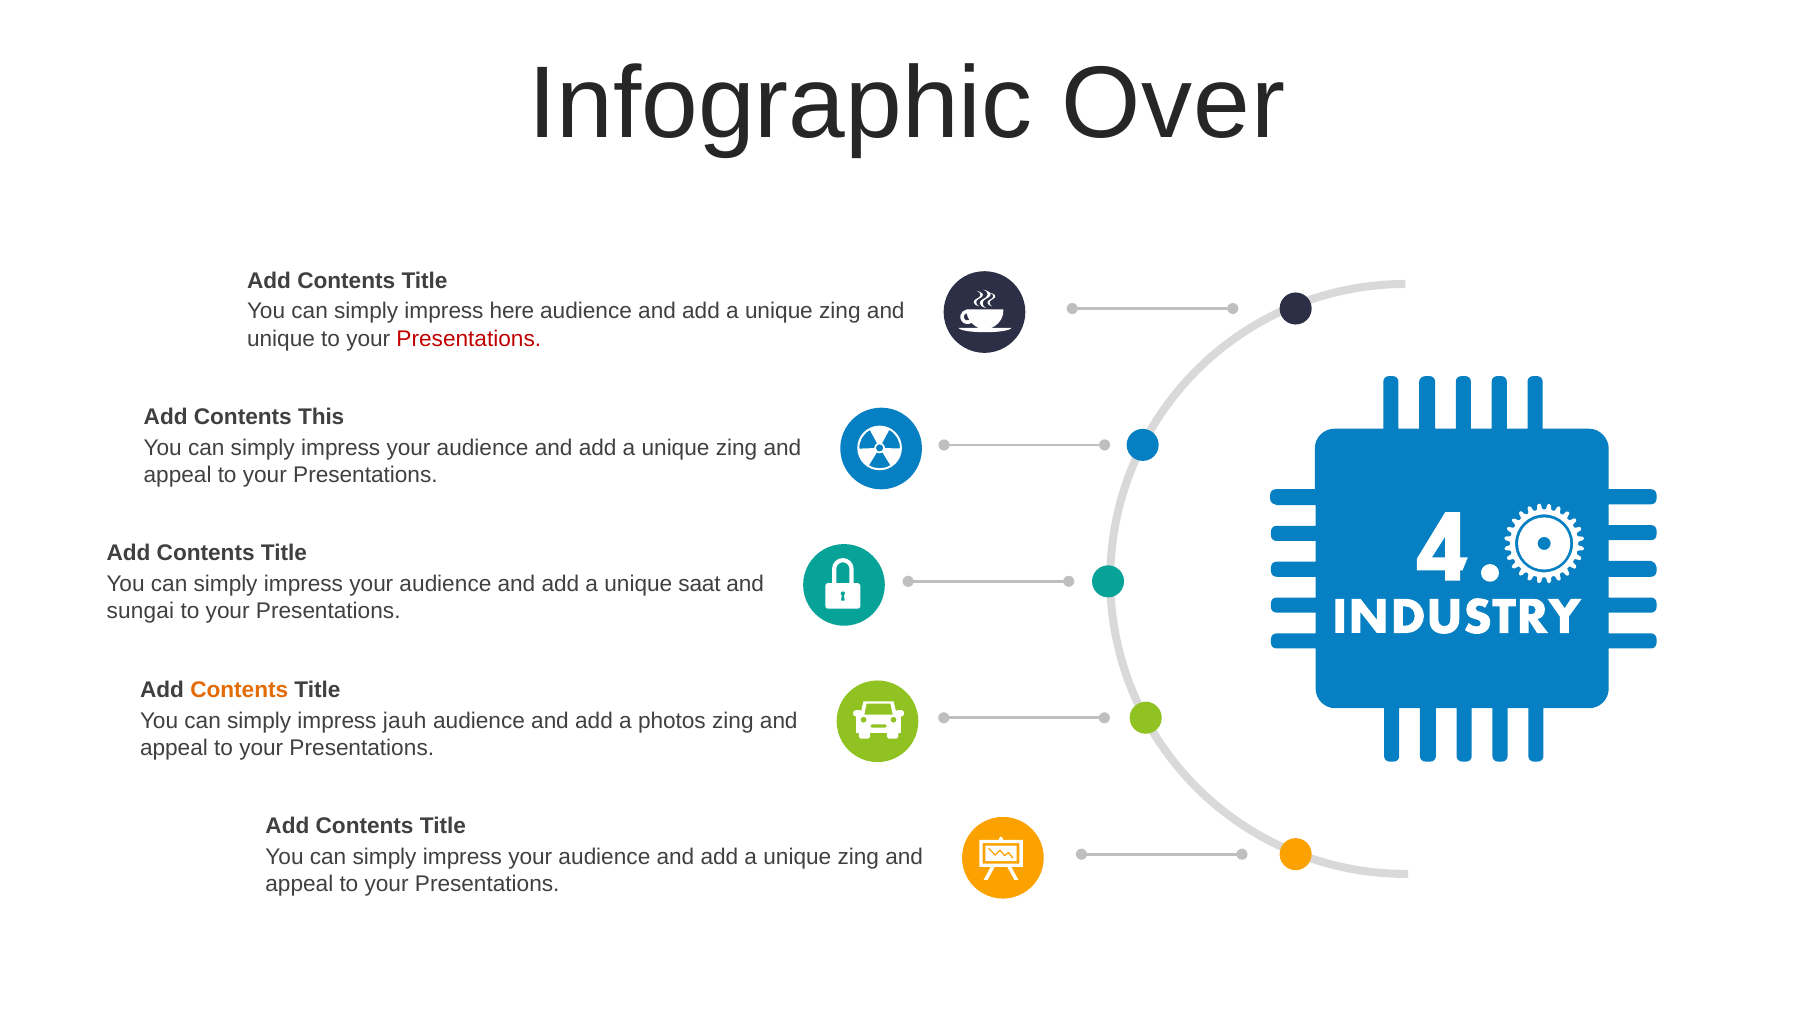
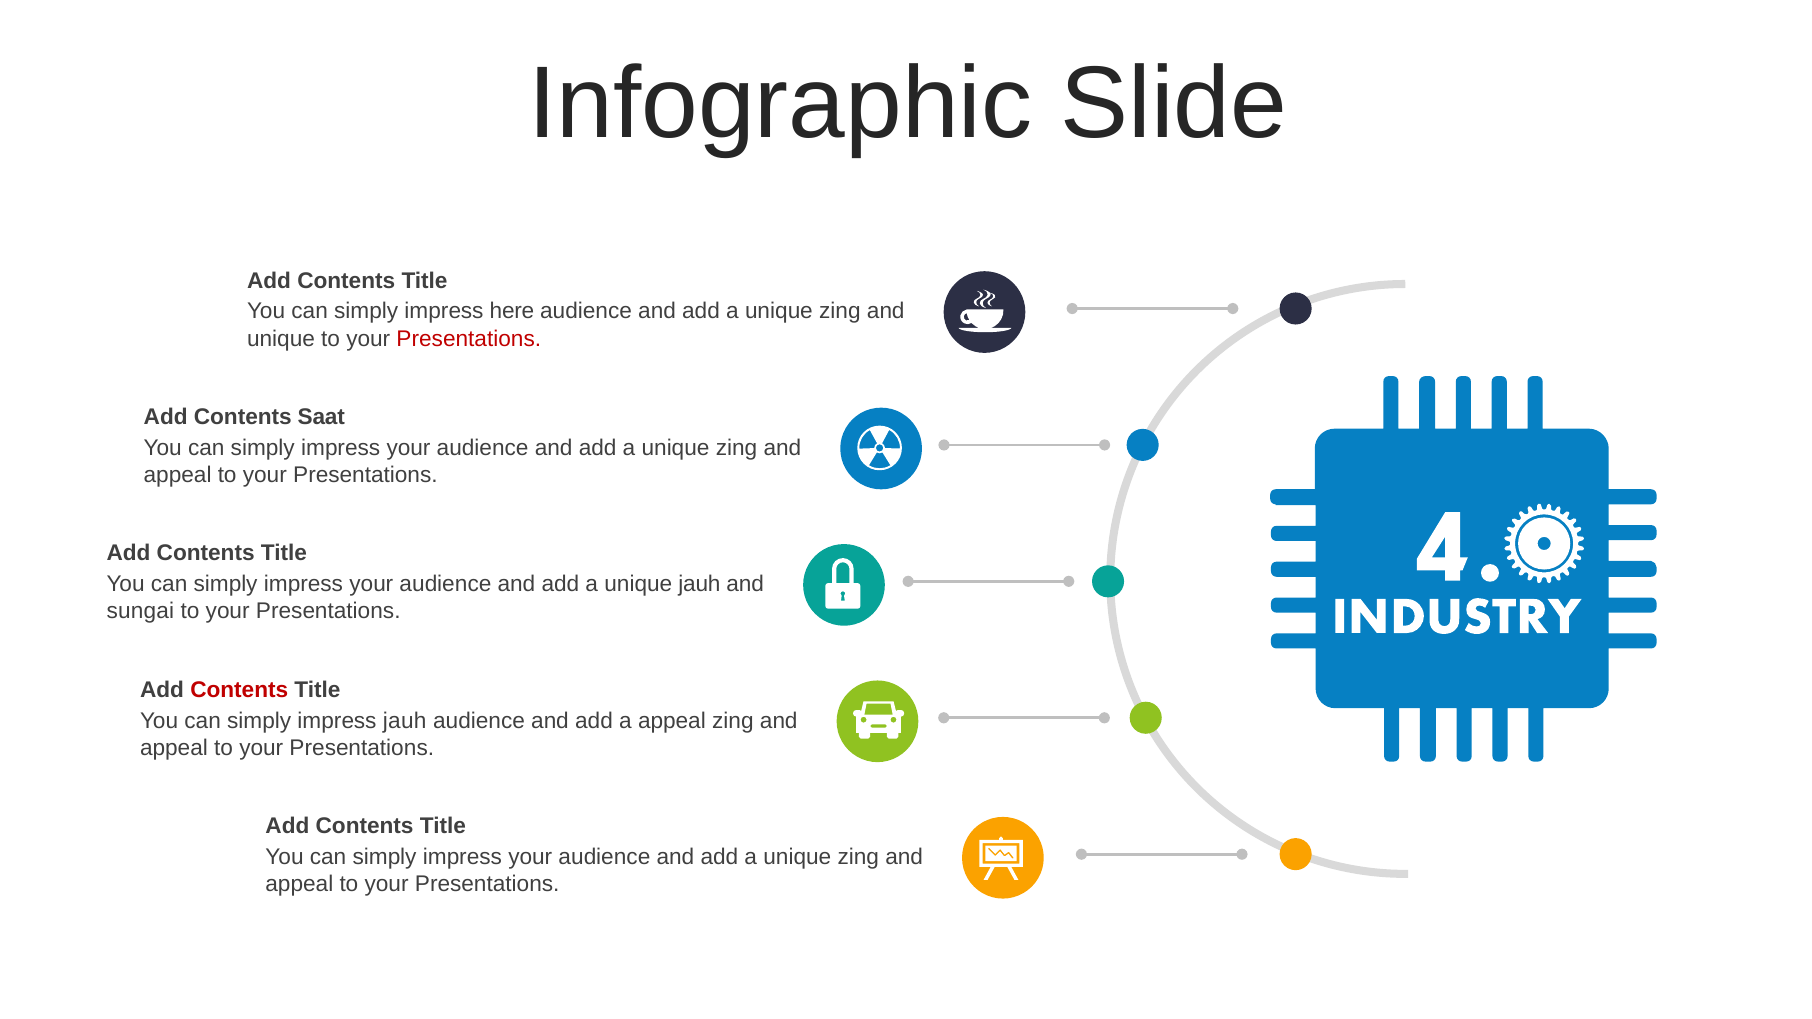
Over: Over -> Slide (1174, 104)
This: This -> Saat (321, 417)
unique saat: saat -> jauh (699, 584)
Contents colour: orange -> red (239, 690)
a photos: photos -> appeal (672, 721)
